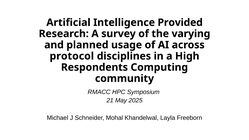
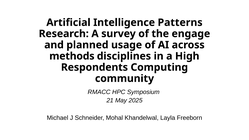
Provided: Provided -> Patterns (180, 23)
varying: varying -> engage (191, 34)
protocol: protocol -> methods (72, 56)
